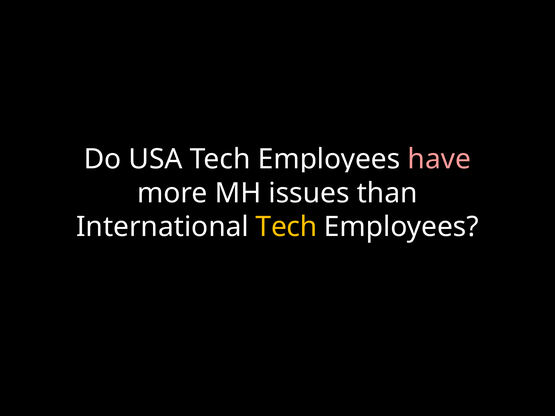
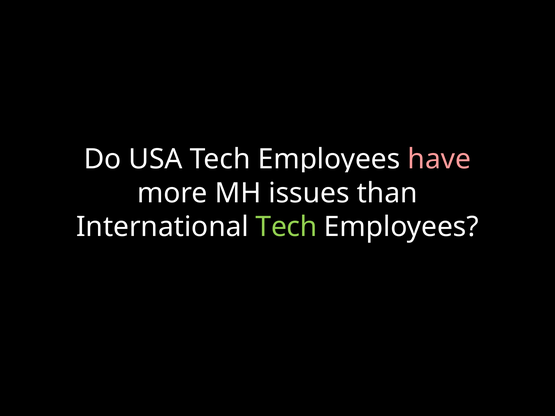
Tech colour: yellow -> light green (286, 227)
